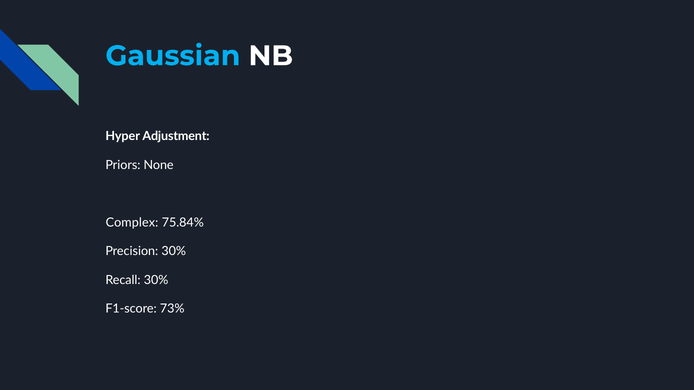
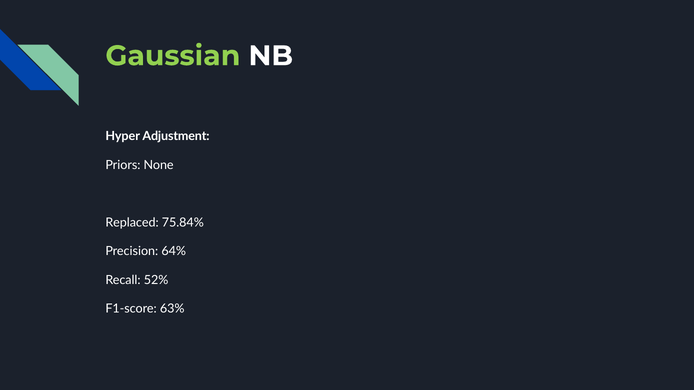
Gaussian colour: light blue -> light green (173, 56)
Complex: Complex -> Replaced (132, 223)
Precision 30%: 30% -> 64% (174, 252)
Recall 30%: 30% -> 52% (156, 280)
73%: 73% -> 63% (172, 309)
